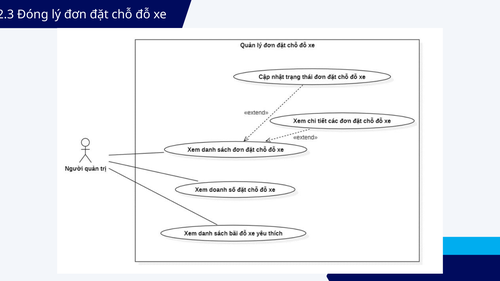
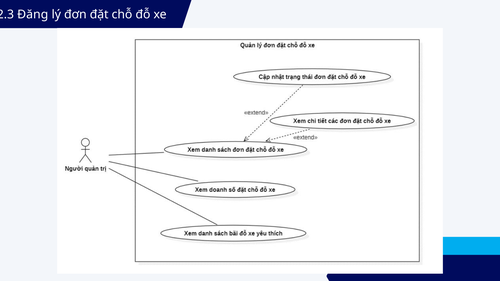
Đóng: Đóng -> Đăng (33, 15)
